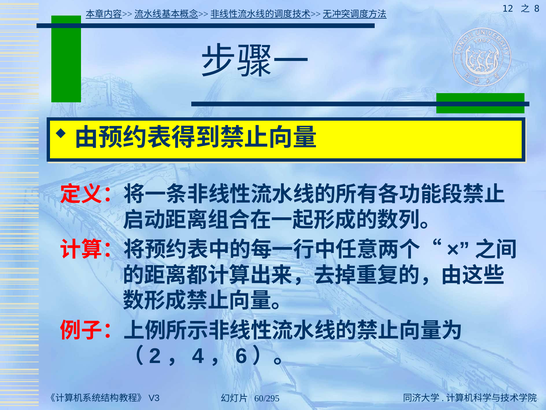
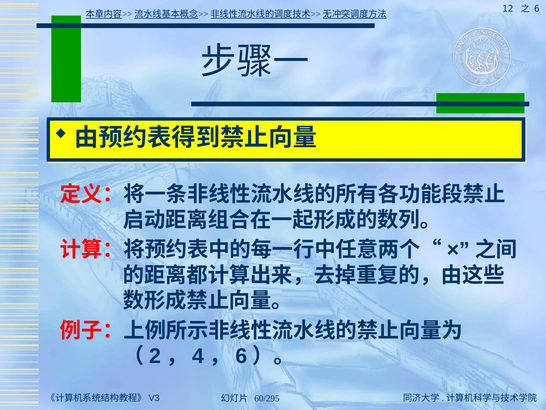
8: 8 -> 6 (537, 9)
